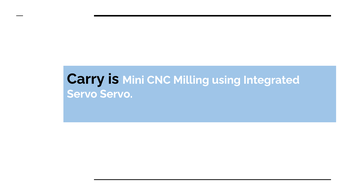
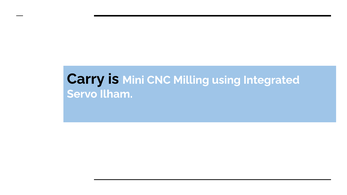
Servo Servo: Servo -> Ilham (116, 94)
